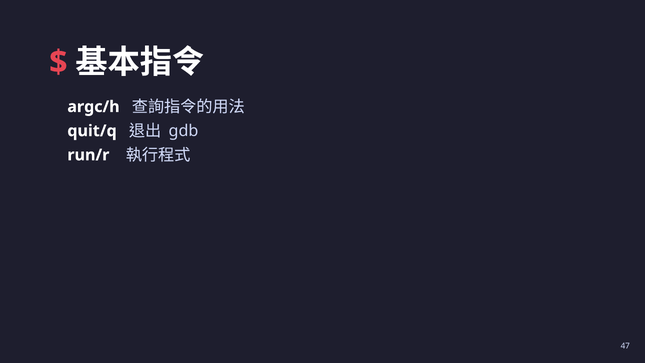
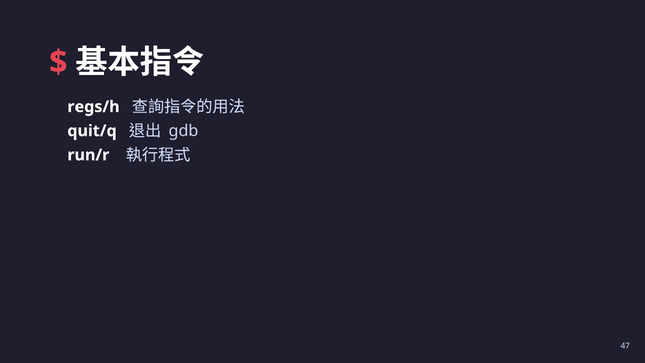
argc/h: argc/h -> regs/h (93, 107)
